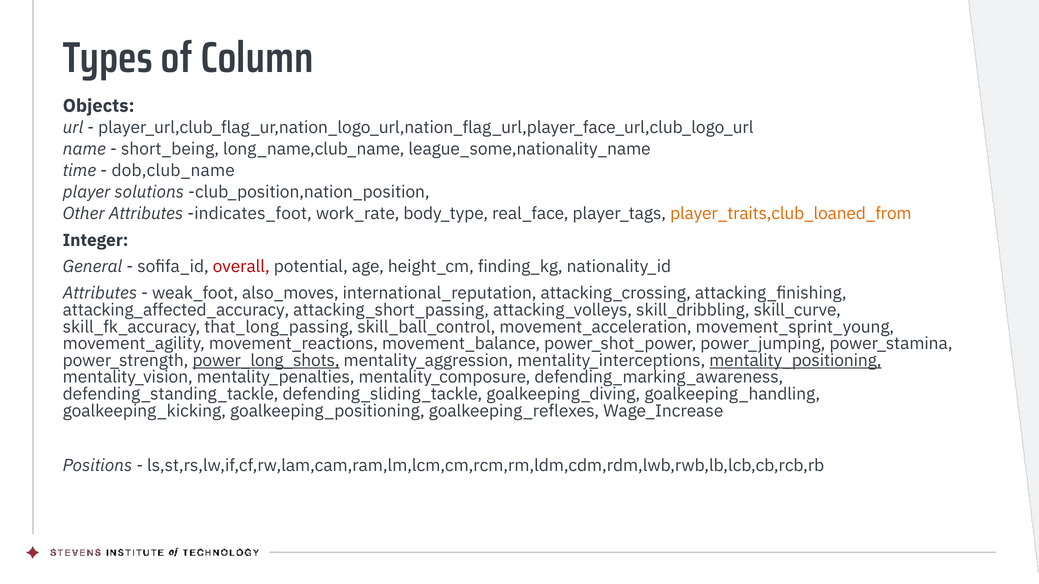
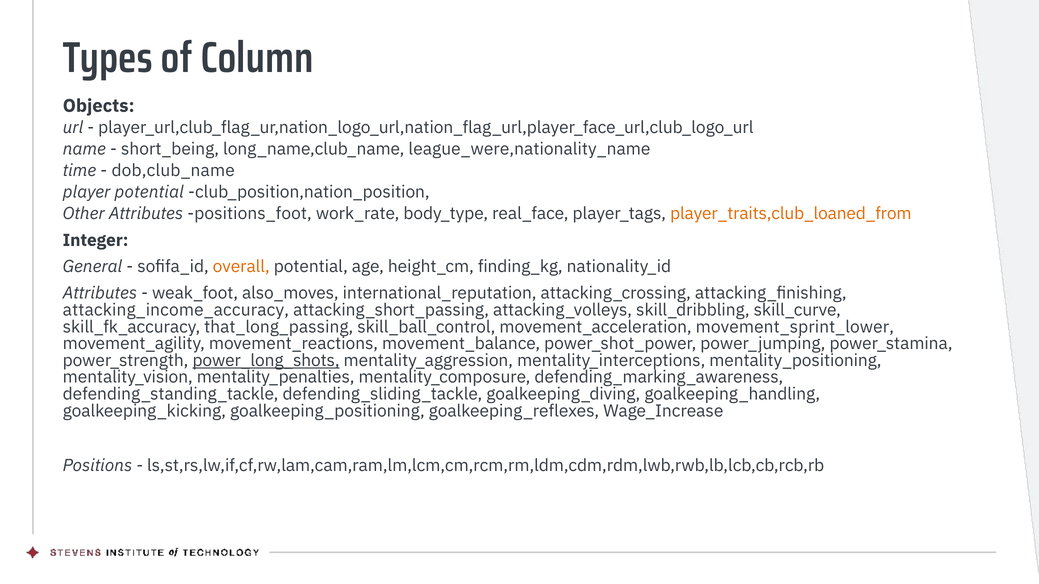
league_some,nationality_name: league_some,nationality_name -> league_were,nationality_name (529, 149)
player solutions: solutions -> potential (149, 192)
indicates_foot: indicates_foot -> positions_foot (250, 214)
overall colour: red -> orange (241, 267)
attacking_affected_accuracy: attacking_affected_accuracy -> attacking_income_accuracy (176, 310)
movement_sprint_young: movement_sprint_young -> movement_sprint_lower (795, 327)
mentality_positioning underline: present -> none (795, 361)
